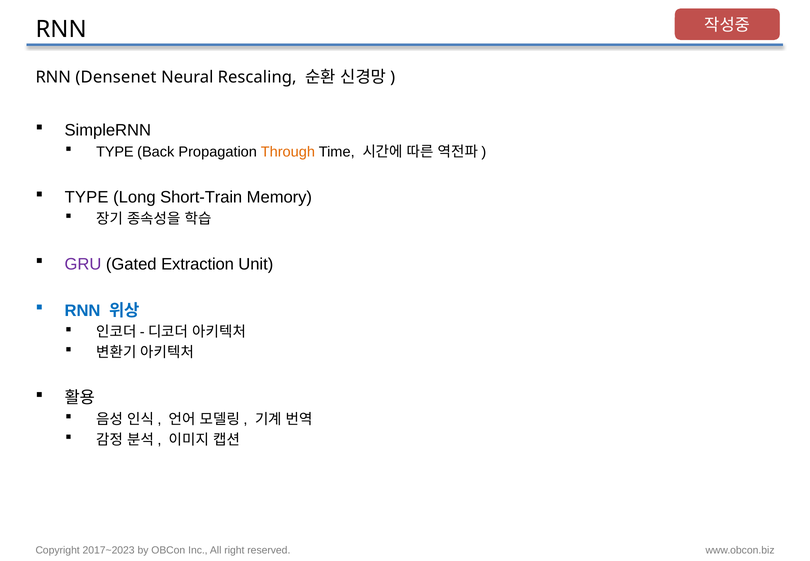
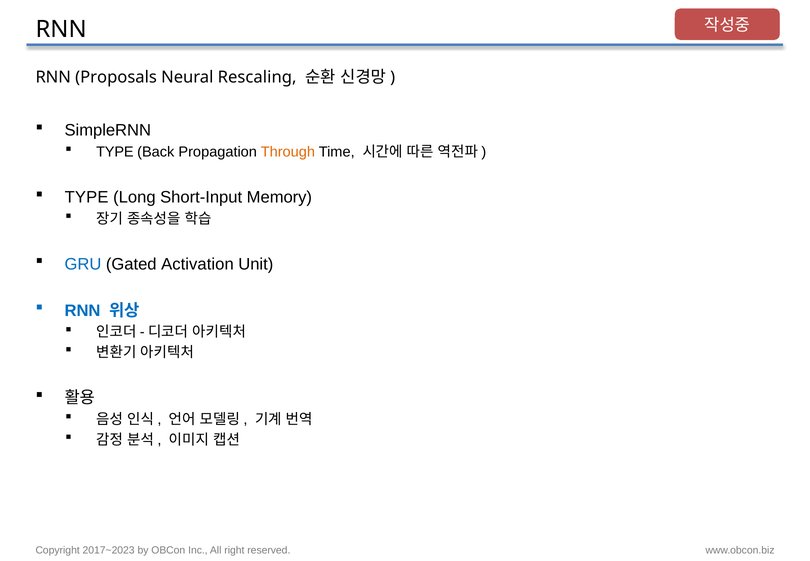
Densenet: Densenet -> Proposals (116, 77)
Short-Train: Short-Train -> Short-Input (201, 197)
GRU colour: purple -> blue (83, 264)
Extraction: Extraction -> Activation (197, 264)
